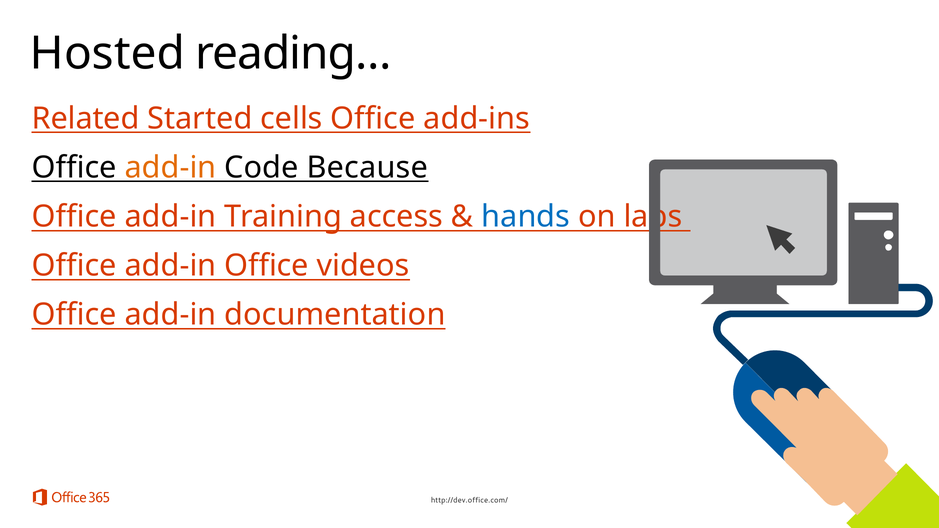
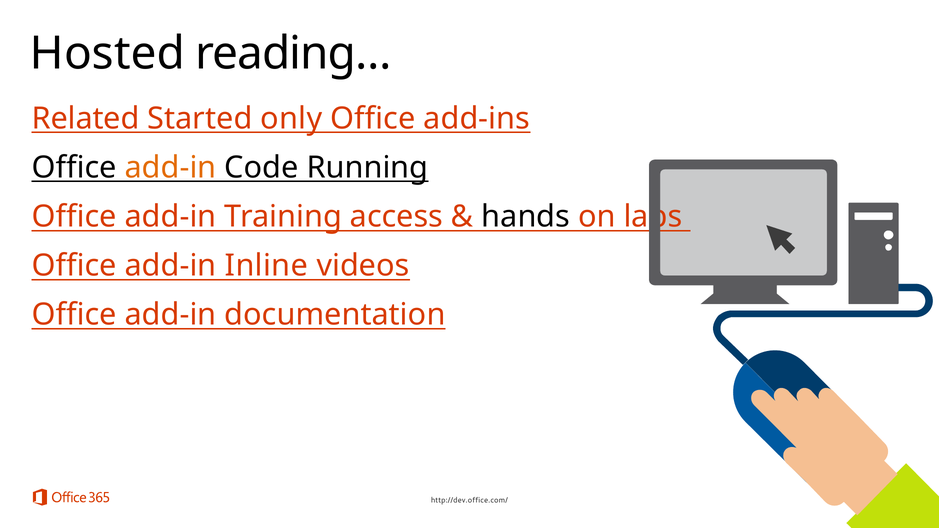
cells: cells -> only (291, 118)
Because: Because -> Running (367, 168)
hands colour: blue -> black (526, 217)
add-in Office: Office -> Inline (266, 266)
